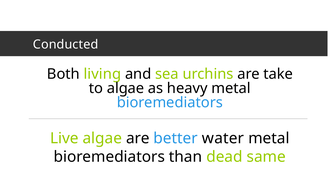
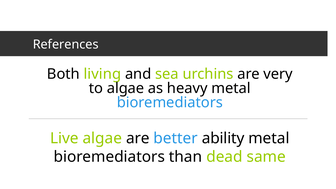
Conducted: Conducted -> References (66, 44)
take: take -> very (278, 74)
water: water -> ability (223, 138)
